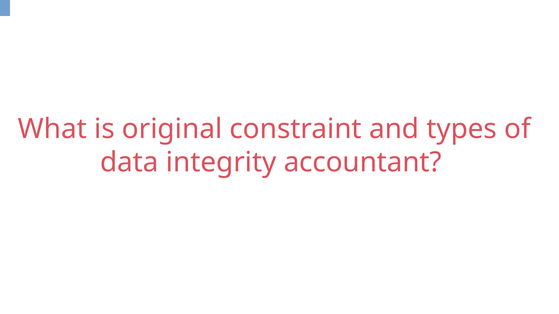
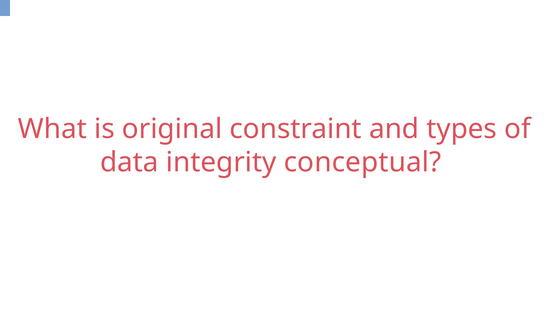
accountant: accountant -> conceptual (363, 163)
